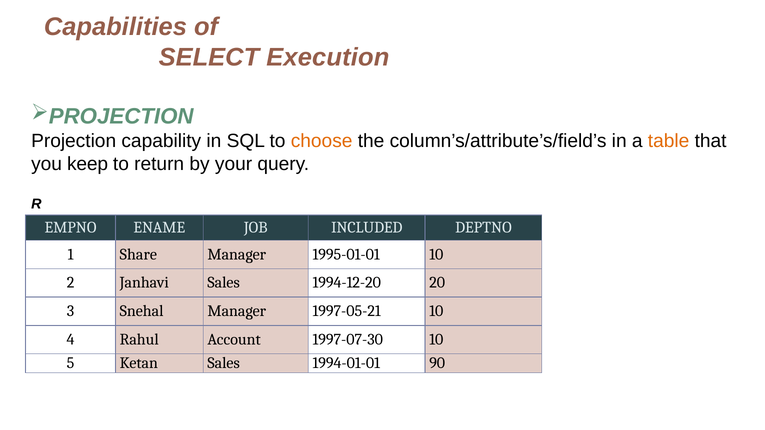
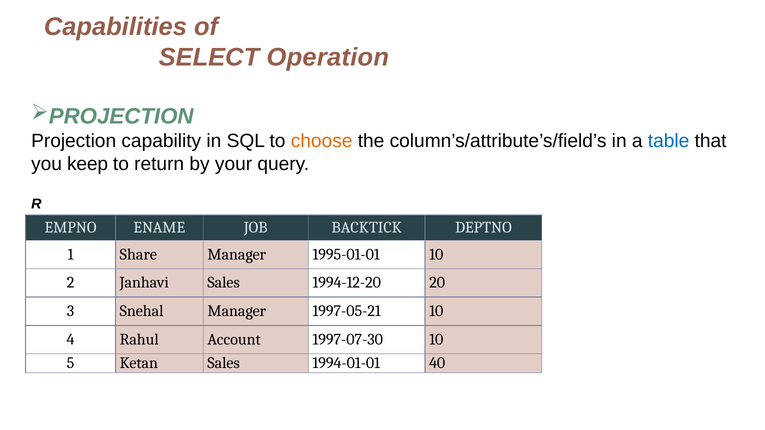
Execution: Execution -> Operation (328, 57)
table colour: orange -> blue (669, 141)
INCLUDED: INCLUDED -> BACKTICK (367, 228)
90: 90 -> 40 (437, 363)
